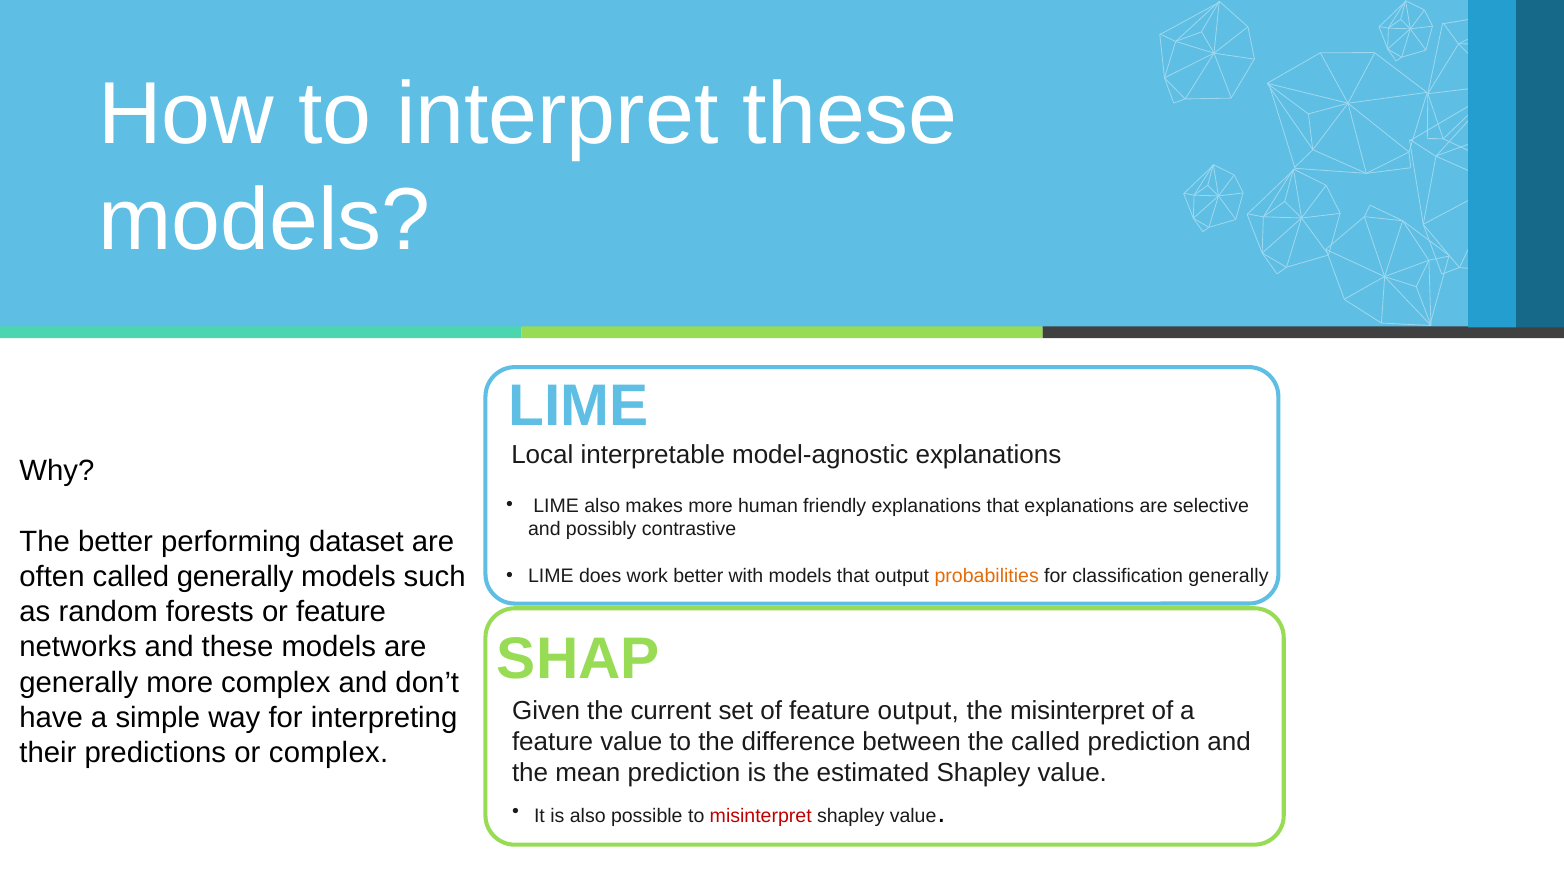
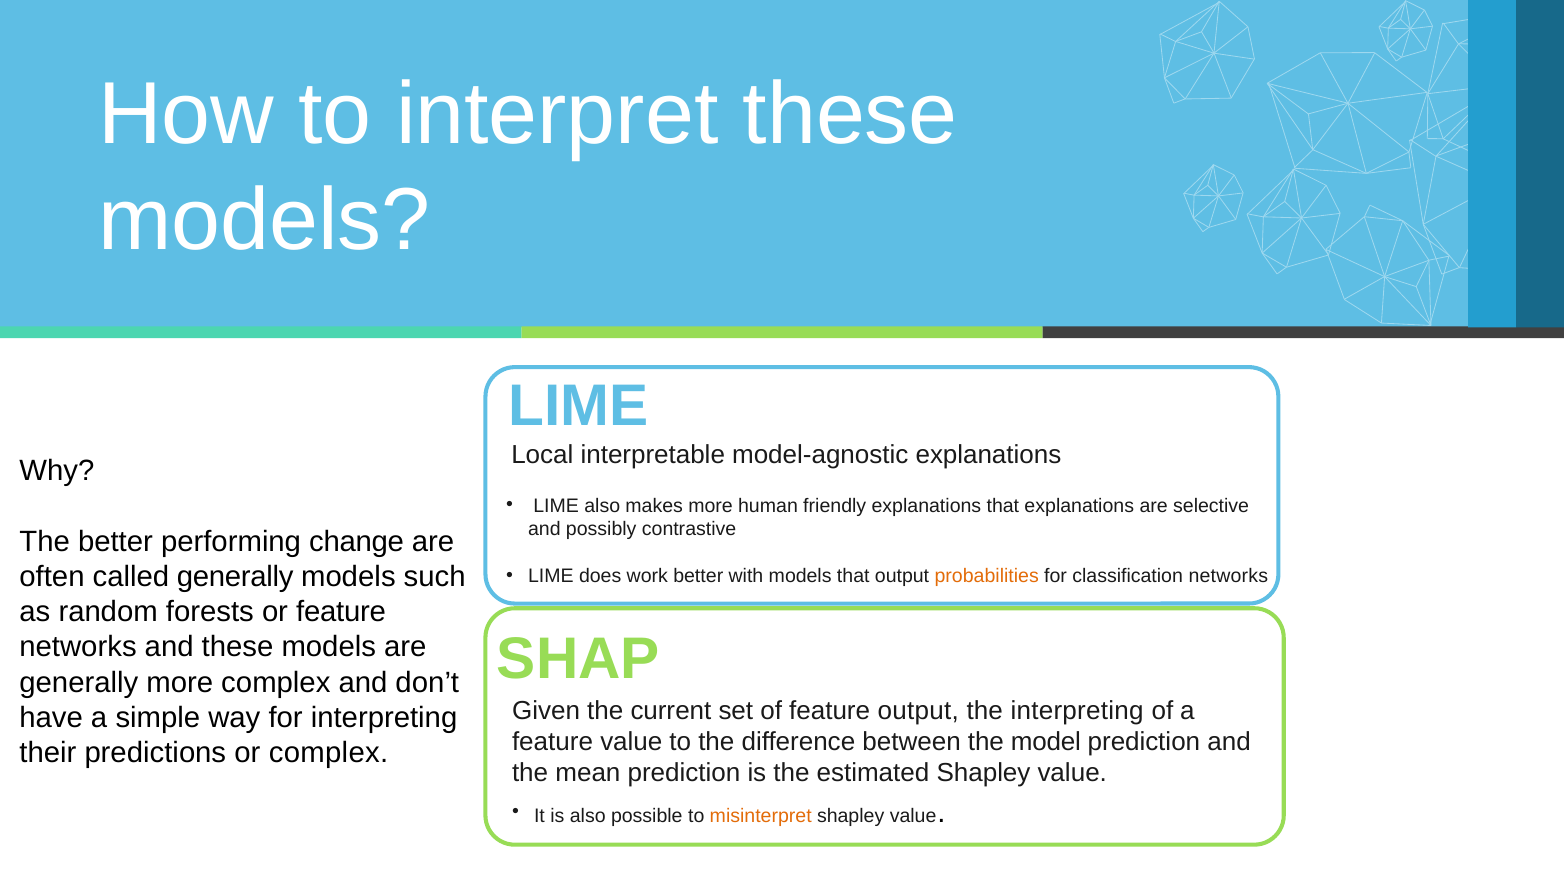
dataset: dataset -> change (357, 541)
classification generally: generally -> networks (1228, 576)
the misinterpret: misinterpret -> interpreting (1077, 711)
the called: called -> model (1046, 742)
misinterpret colour: red -> orange (761, 815)
